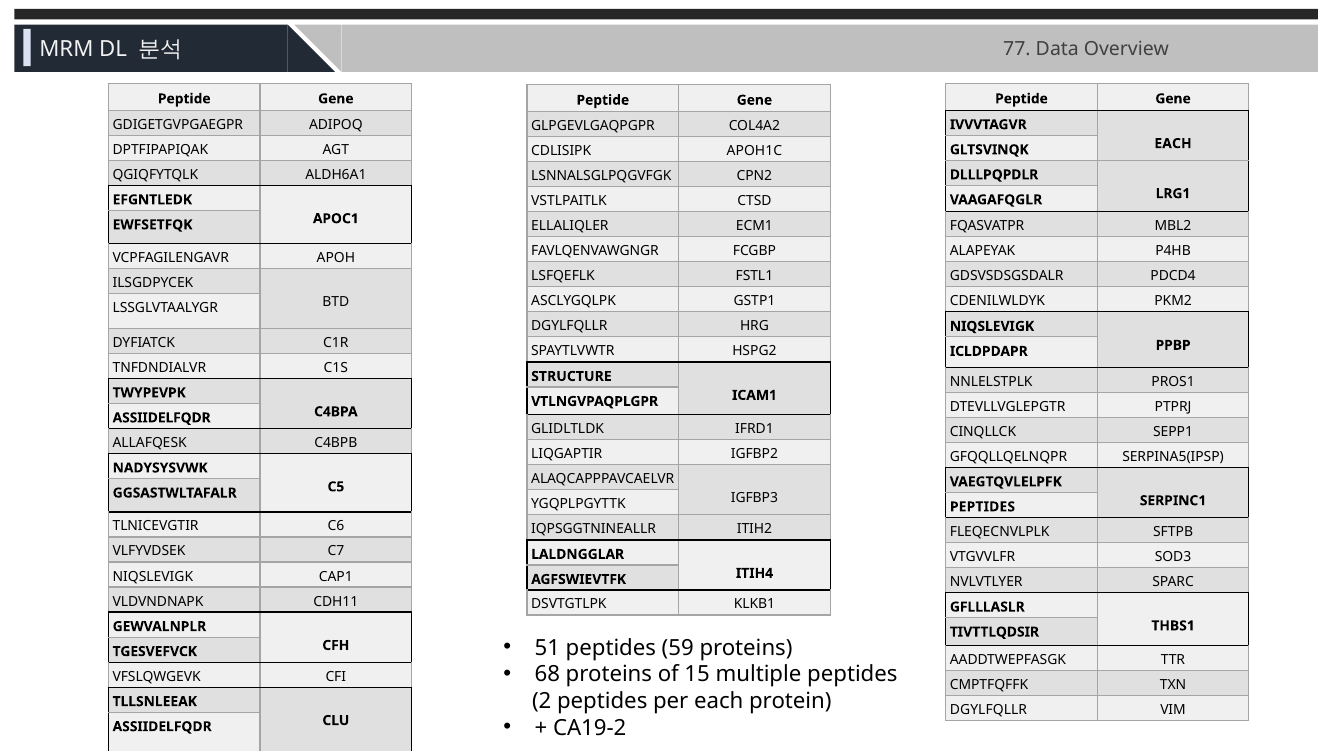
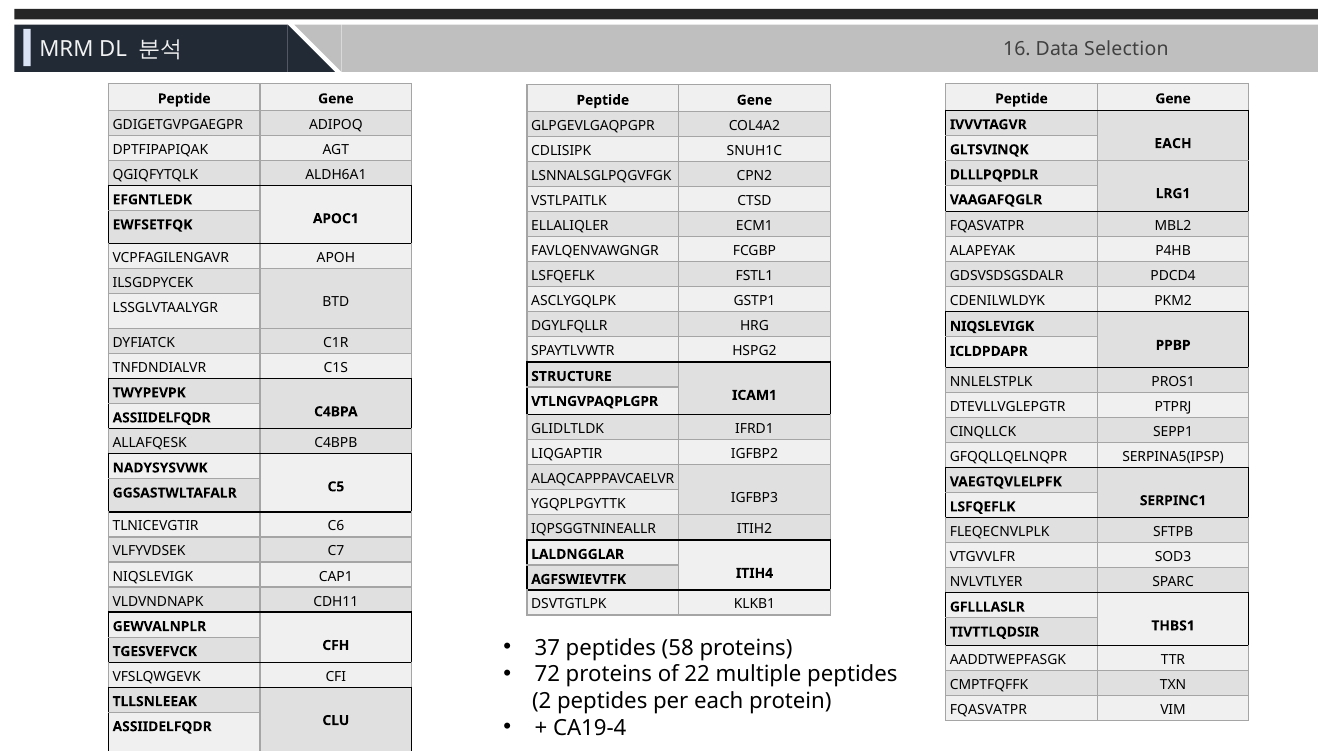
77: 77 -> 16 (1017, 49)
Overview: Overview -> Selection (1126, 49)
APOH1C: APOH1C -> SNUH1C (754, 151)
PEPTIDES: PEPTIDES -> LSFQEFLK (983, 507)
51: 51 -> 37 (547, 648)
59: 59 -> 58 (678, 648)
68: 68 -> 72 (547, 674)
15: 15 -> 22 (697, 674)
DGYLFQLLR: DGYLFQLLR -> FQASVATPR (988, 710)
CA19-2: CA19-2 -> CA19-4 (590, 728)
